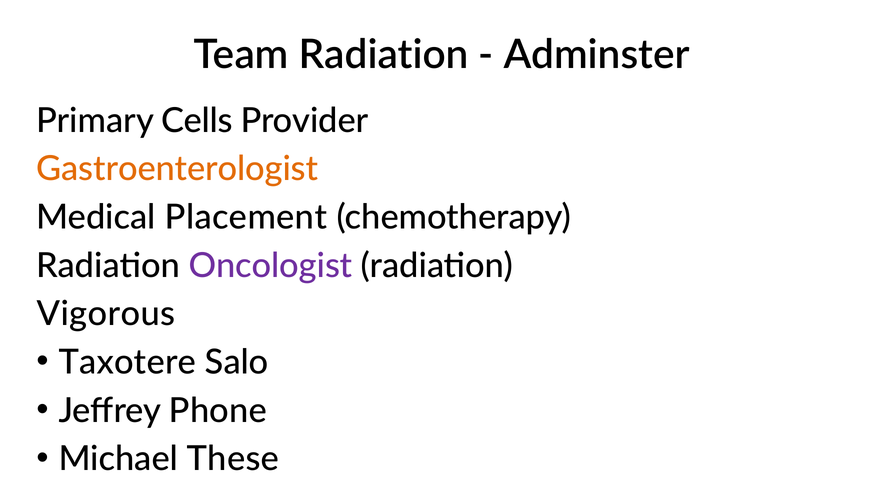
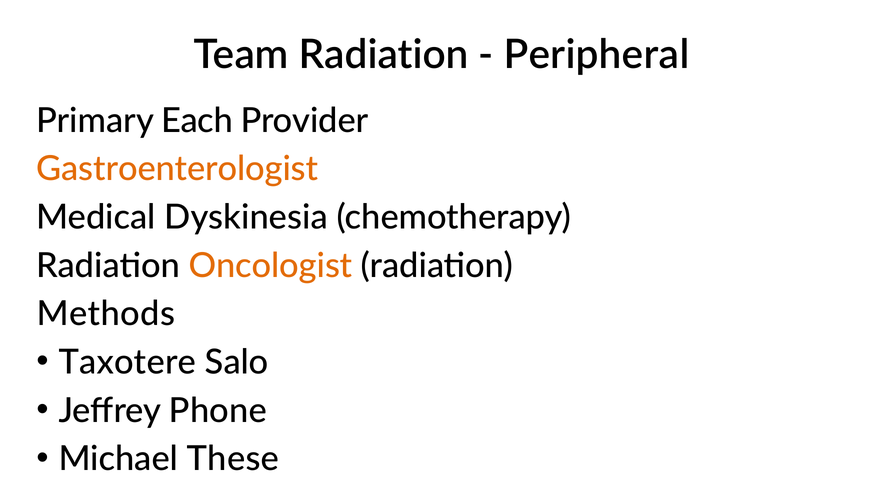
Adminster: Adminster -> Peripheral (596, 55)
Cells: Cells -> Each (197, 121)
Placement: Placement -> Dyskinesia (246, 217)
Oncologist colour: purple -> orange (270, 265)
Vigorous: Vigorous -> Methods (106, 314)
